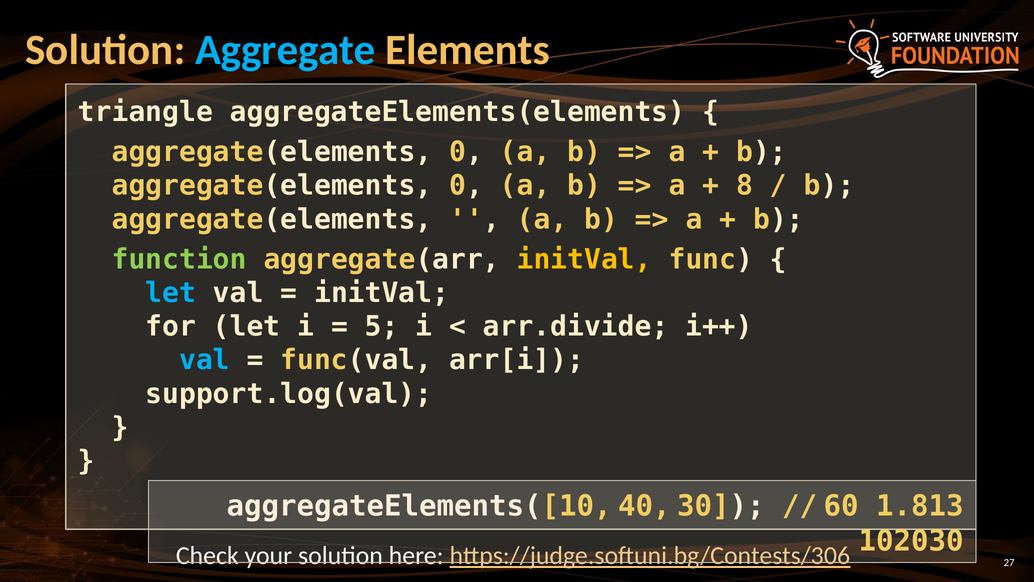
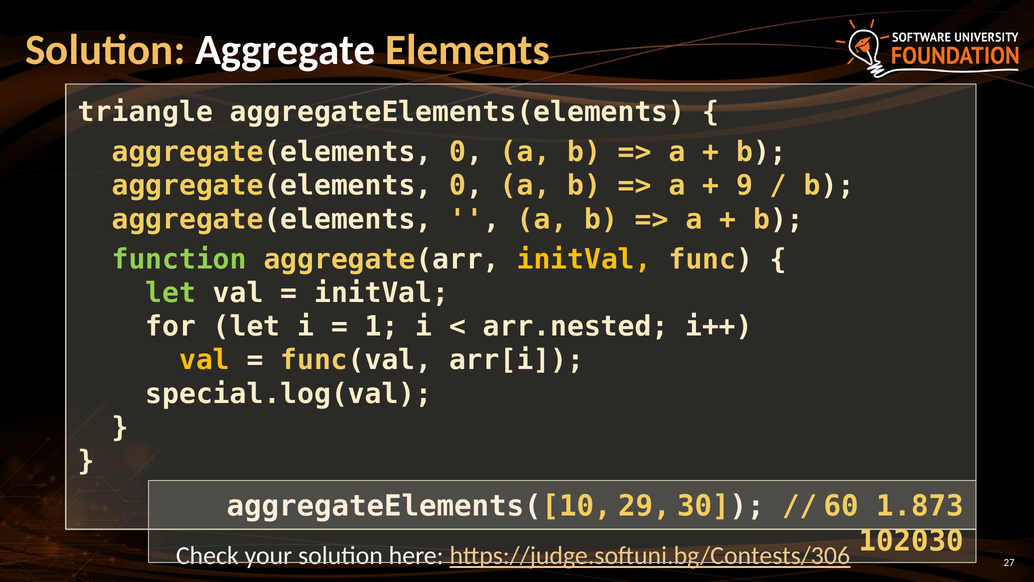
Aggregate colour: light blue -> white (285, 50)
8: 8 -> 9 (745, 186)
let colour: light blue -> light green (171, 293)
5: 5 -> 1 (382, 326)
arr.divide: arr.divide -> arr.nested (576, 326)
val colour: light blue -> yellow (204, 360)
support.log(val: support.log(val -> special.log(val (289, 394)
40: 40 -> 29 (645, 506)
1.813: 1.813 -> 1.873 (920, 506)
